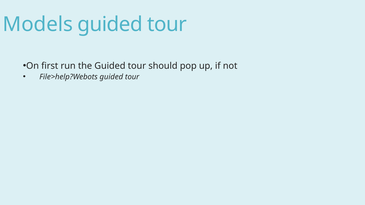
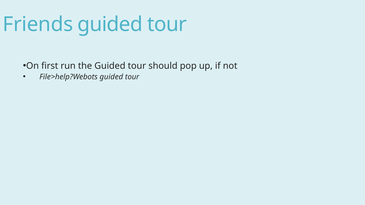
Models: Models -> Friends (38, 24)
